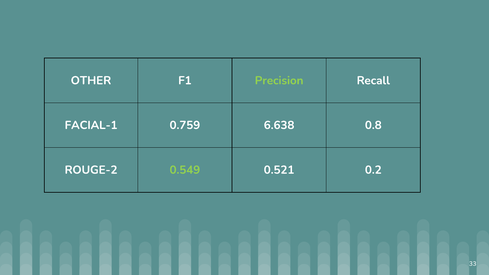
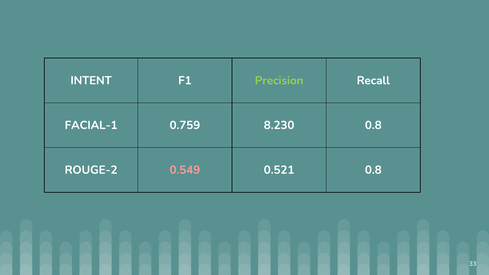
OTHER: OTHER -> INTENT (91, 80)
6.638: 6.638 -> 8.230 (279, 125)
0.549 colour: light green -> pink (185, 170)
0.521 0.2: 0.2 -> 0.8 (373, 170)
